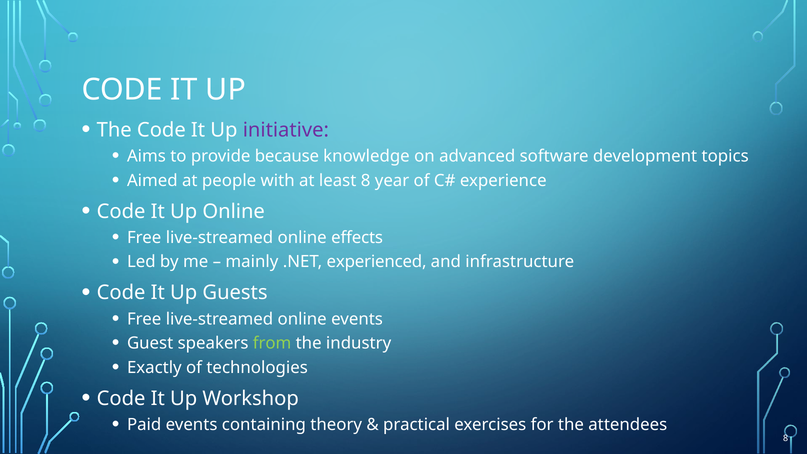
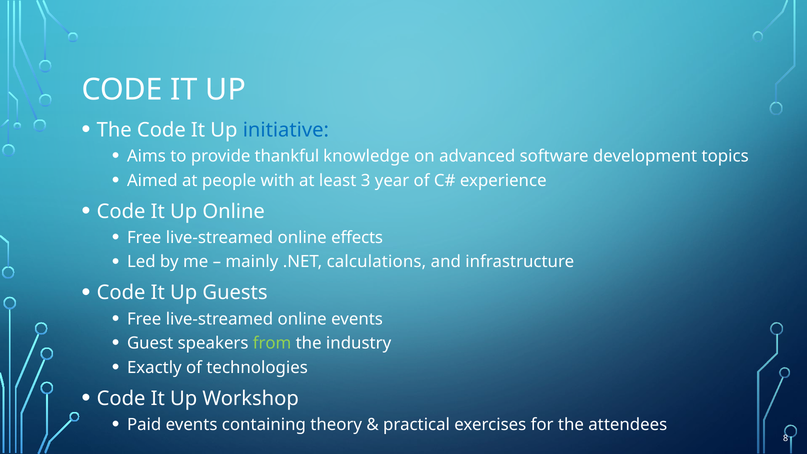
initiative colour: purple -> blue (286, 130)
because: because -> thankful (287, 156)
least 8: 8 -> 3 (366, 180)
experienced: experienced -> calculations (376, 262)
